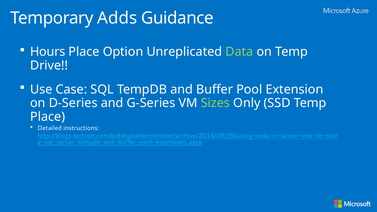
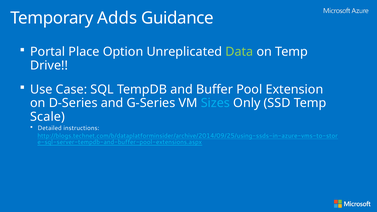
Hours: Hours -> Portal (48, 52)
Sizes colour: light green -> light blue (215, 103)
Place: Place -> Scale (48, 117)
